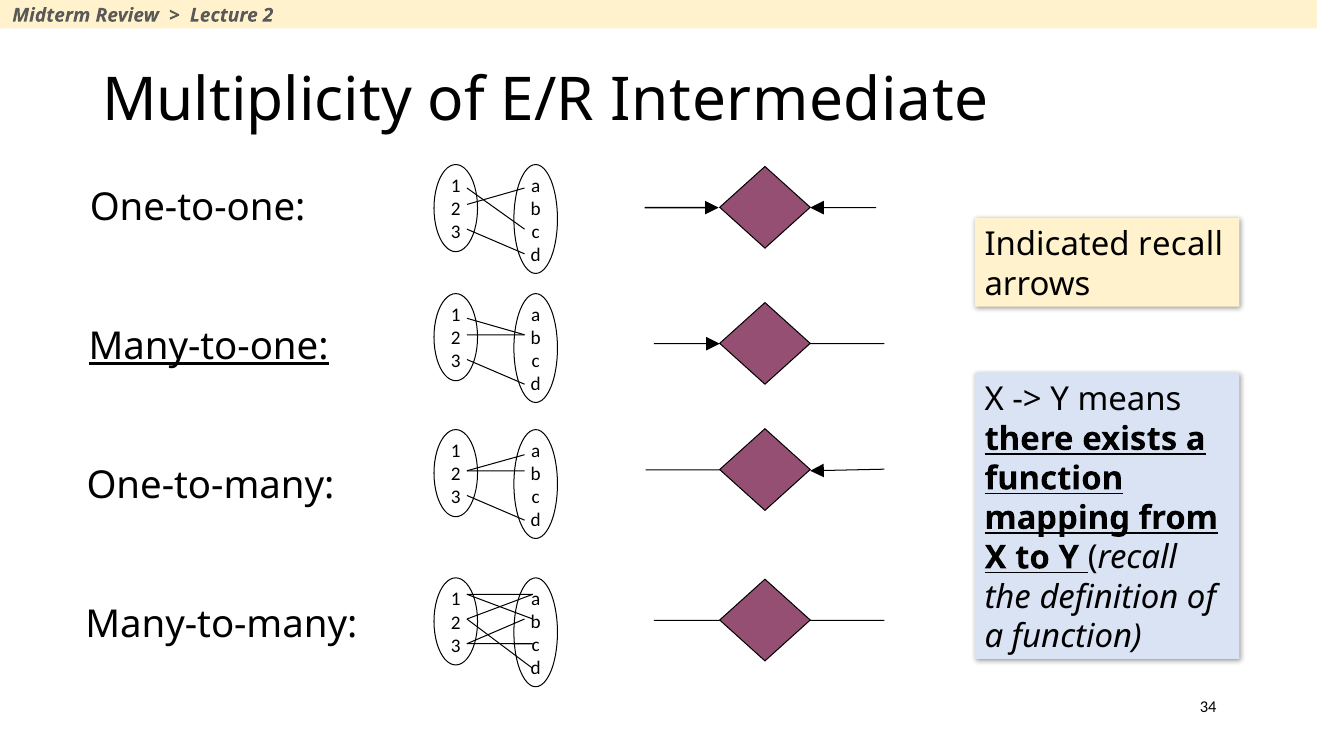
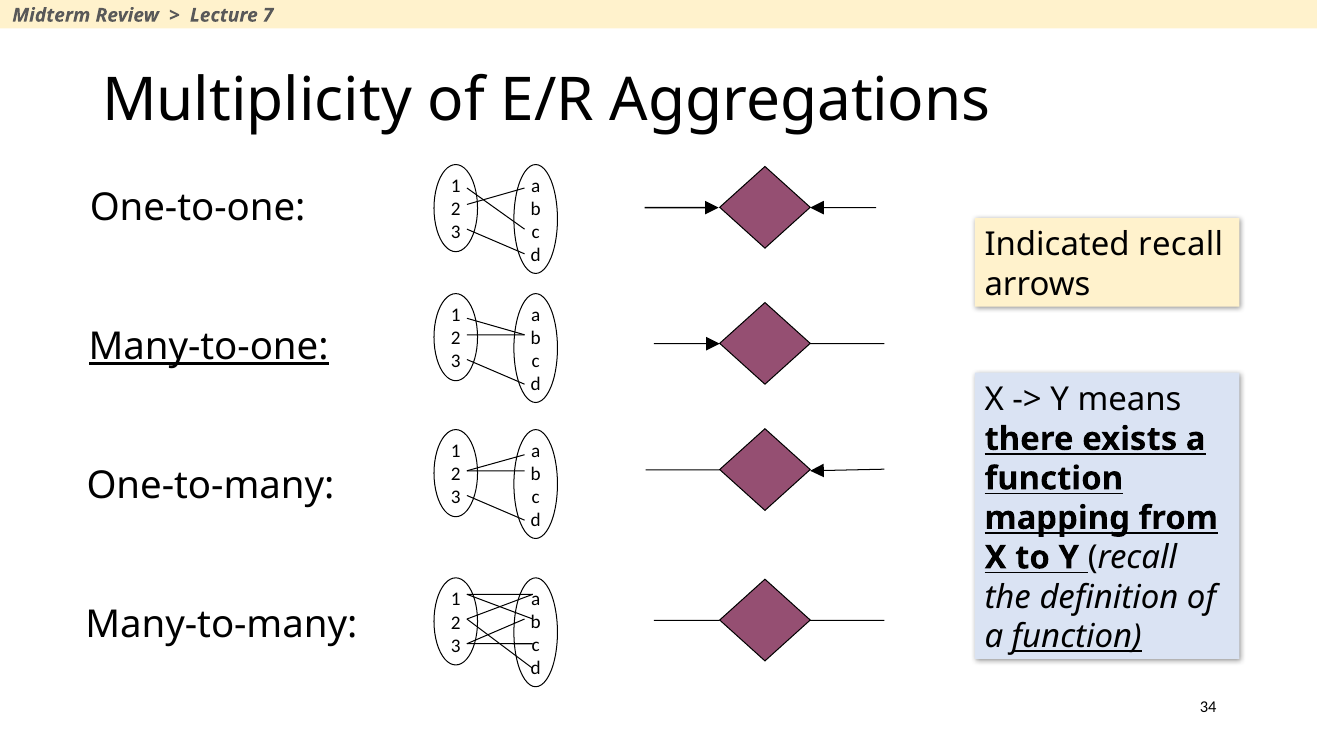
Lecture 2: 2 -> 7 (268, 15)
Intermediate: Intermediate -> Aggregations (800, 101)
function underline: none -> present (1077, 636)
